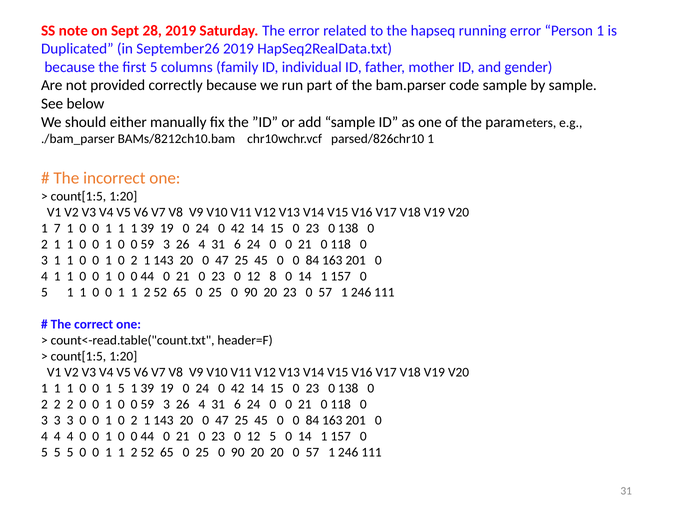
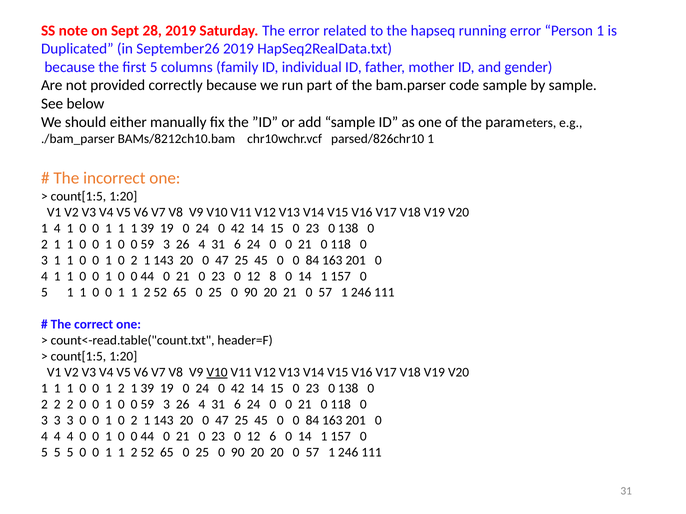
1 7: 7 -> 4 (57, 228)
20 23: 23 -> 21 (290, 292)
V10 underline: none -> present (217, 372)
0 1 5: 5 -> 2 (121, 389)
12 5: 5 -> 6 (273, 437)
